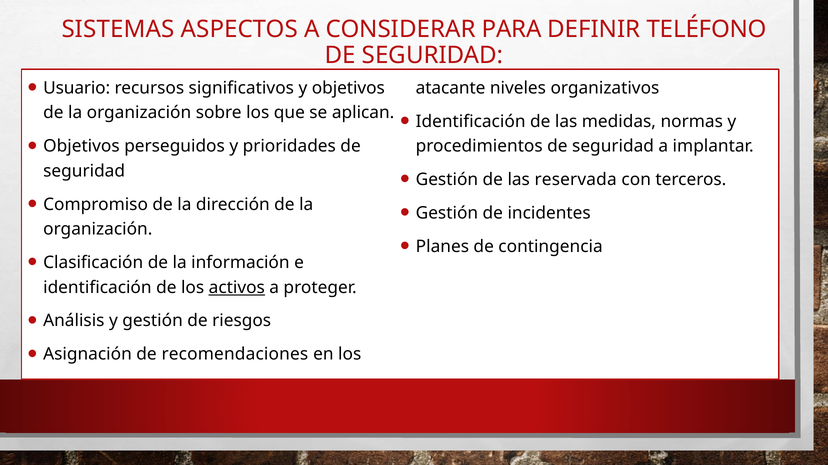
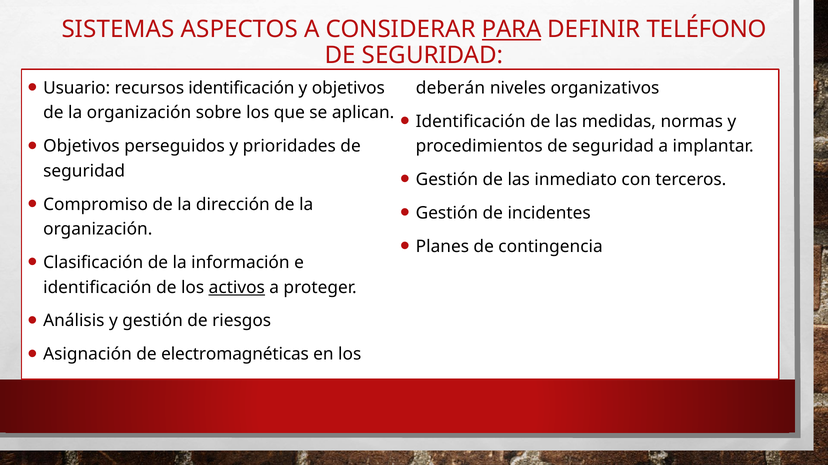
PARA underline: none -> present (512, 29)
recursos significativos: significativos -> identificación (241, 88)
atacante: atacante -> deberán (450, 88)
reservada: reservada -> inmediato (576, 180)
recomendaciones: recomendaciones -> electromagnéticas (235, 355)
